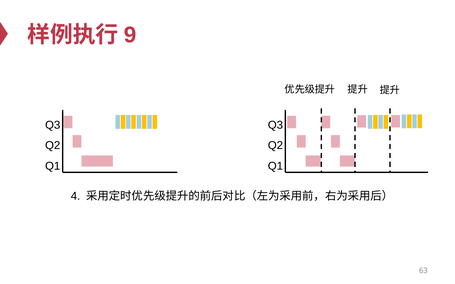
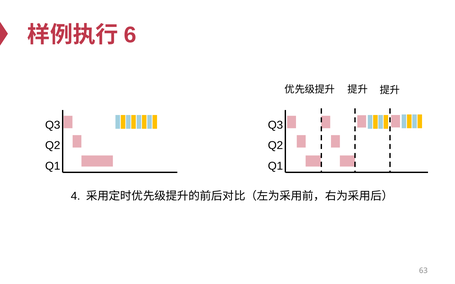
9: 9 -> 6 (130, 35)
